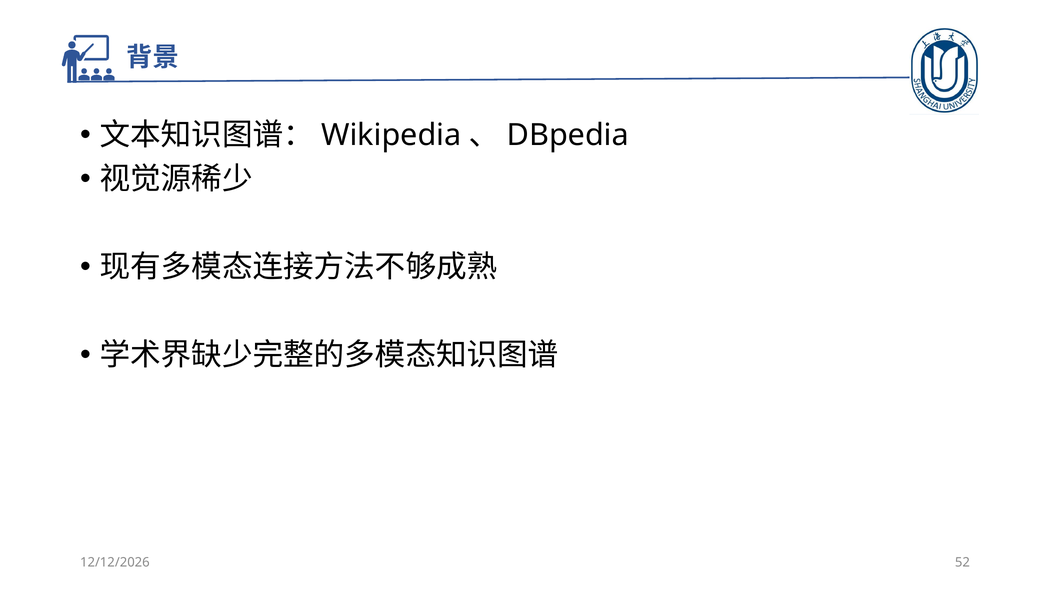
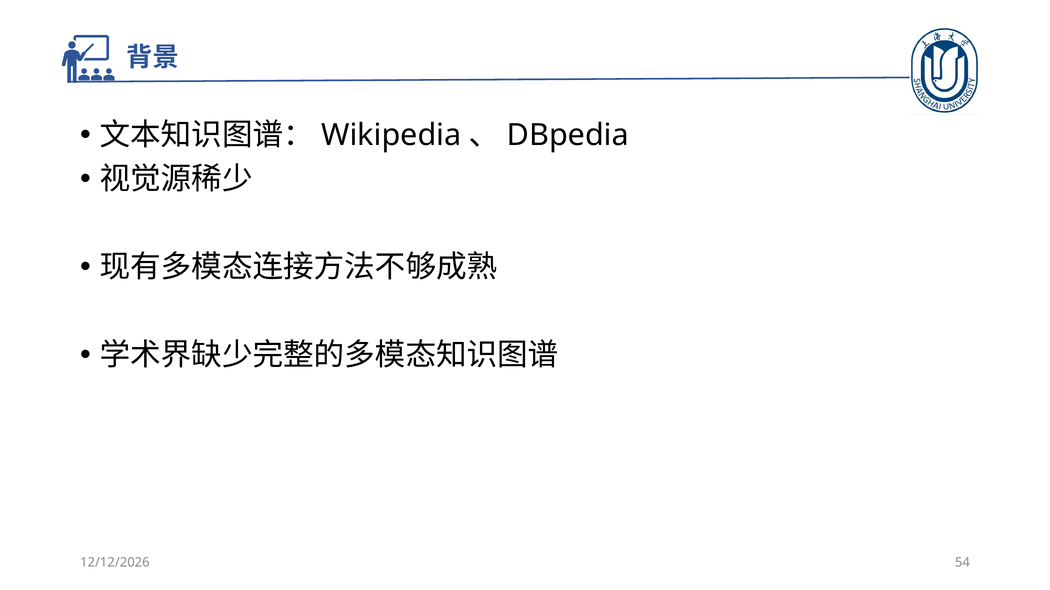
52: 52 -> 54 (962, 563)
